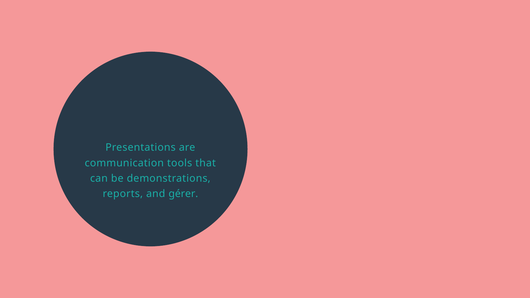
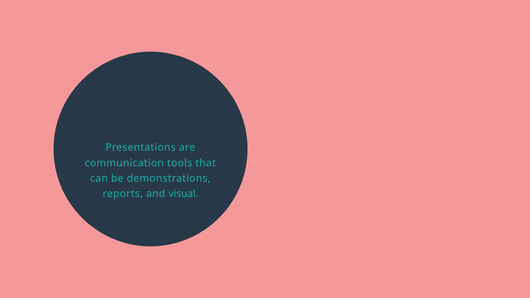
gérer: gérer -> visual (183, 194)
